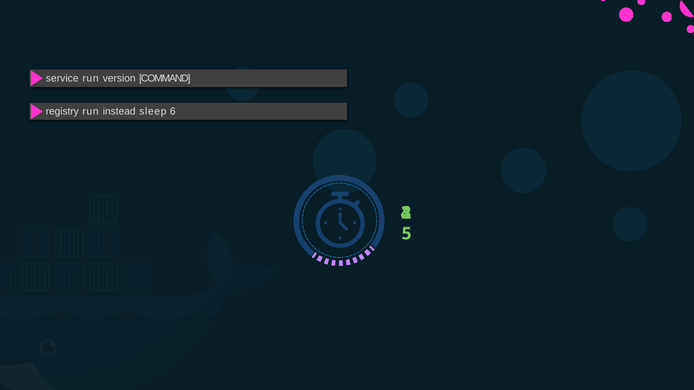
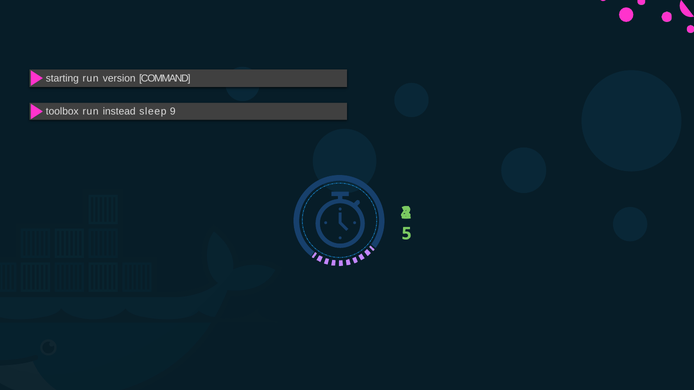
service: service -> starting (62, 78)
registry: registry -> toolbox (62, 112)
6: 6 -> 9 (173, 112)
